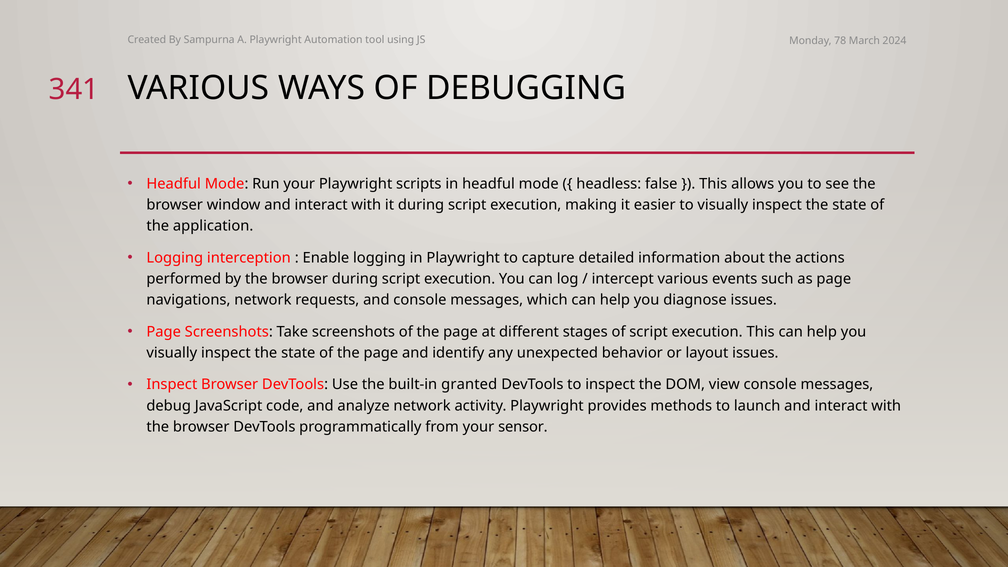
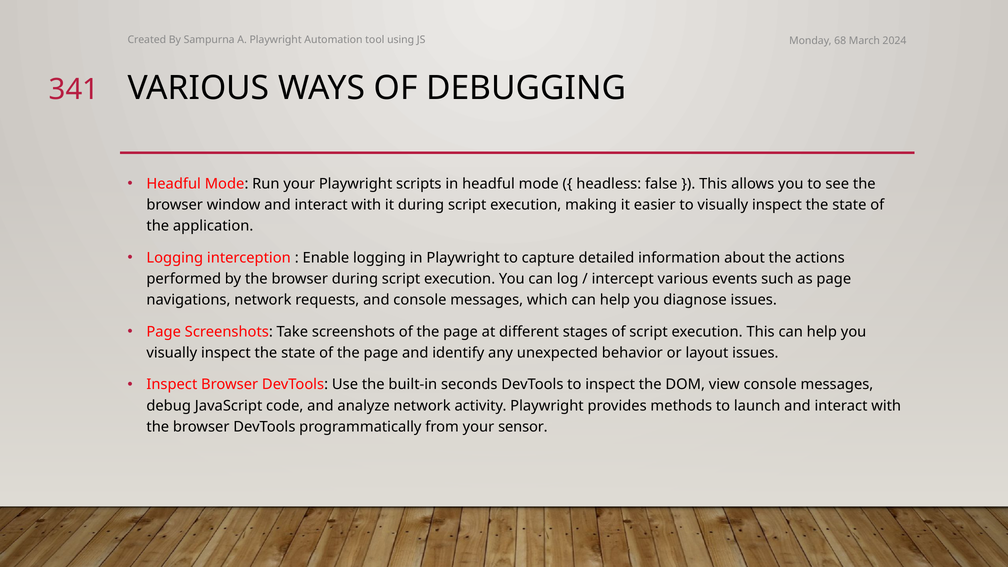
78: 78 -> 68 (840, 41)
granted: granted -> seconds (469, 385)
